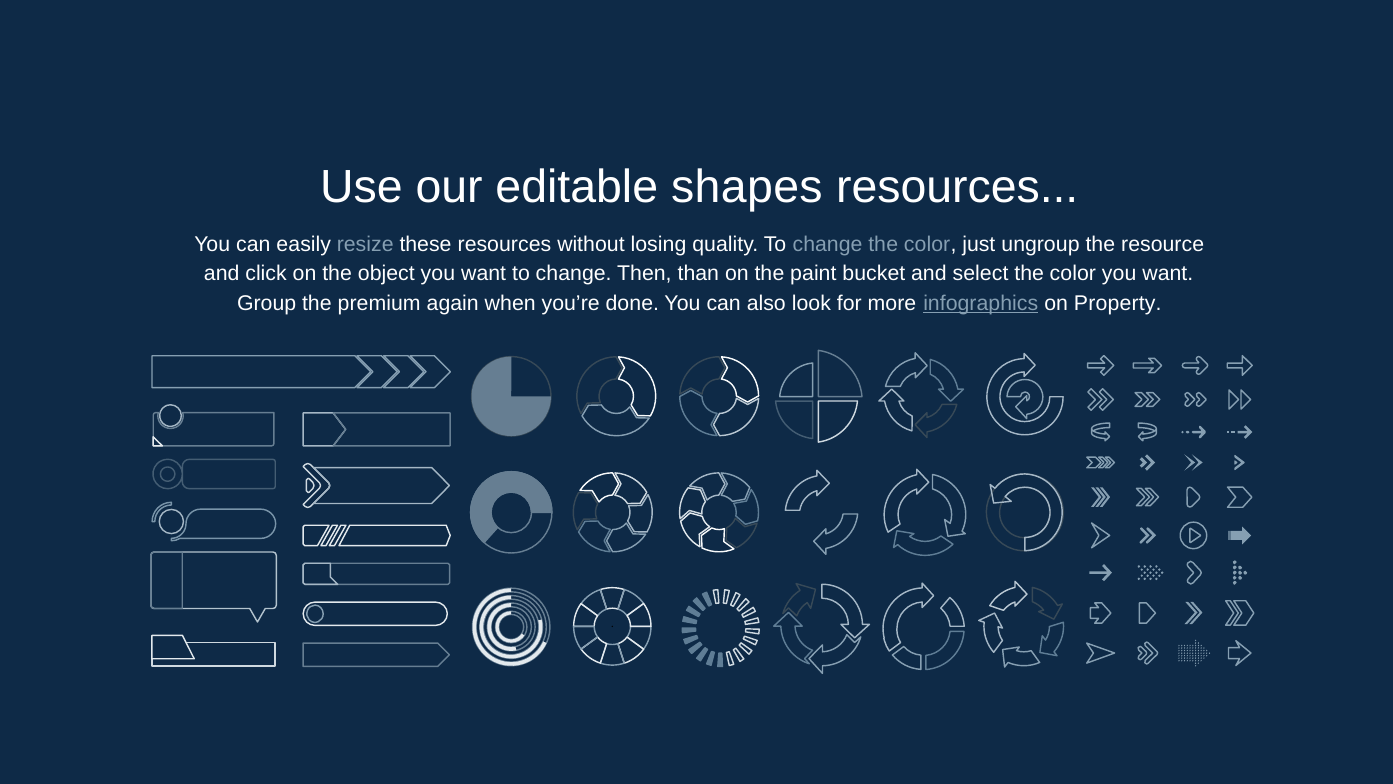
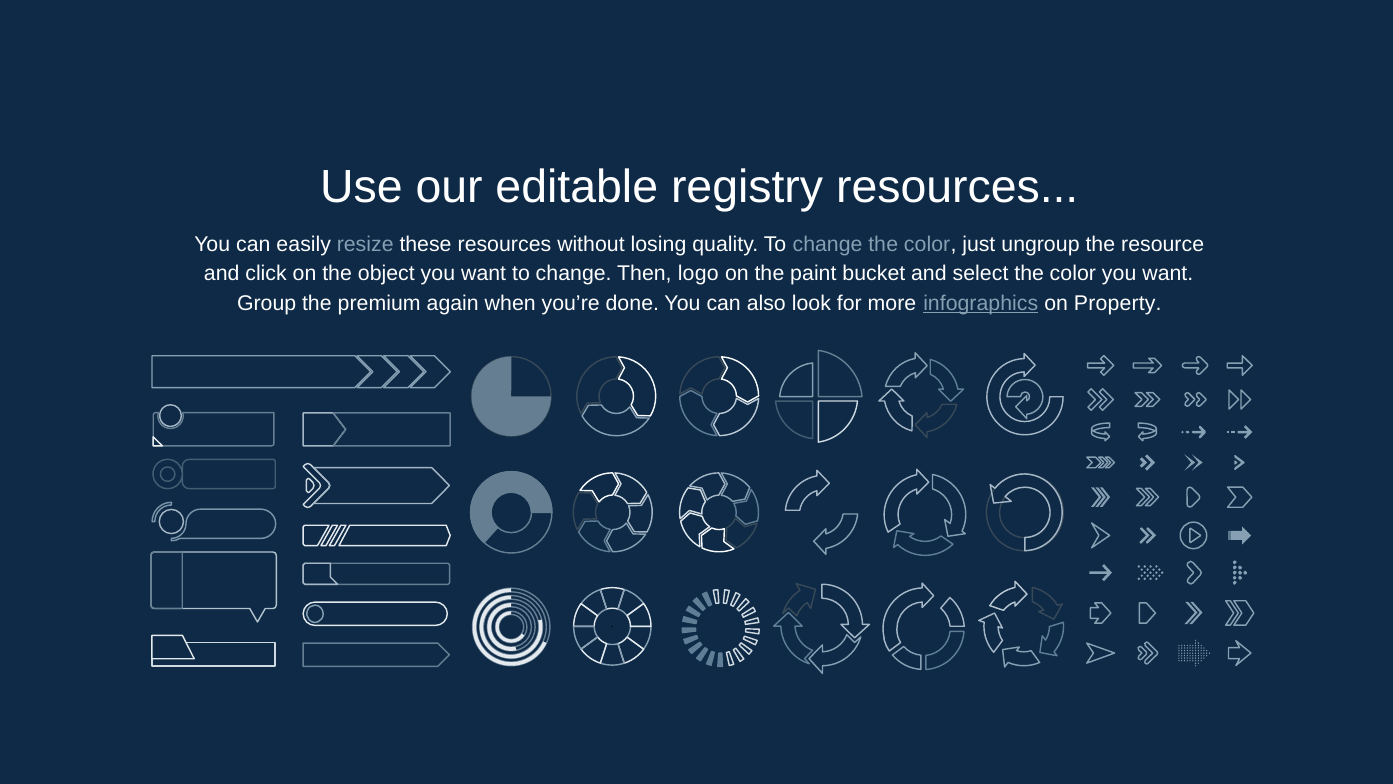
shapes: shapes -> registry (747, 187)
than: than -> logo (698, 274)
